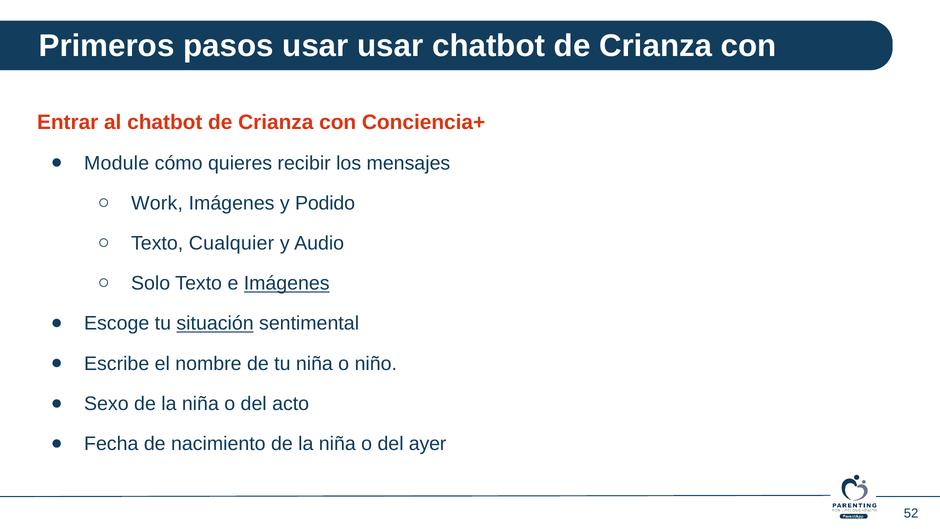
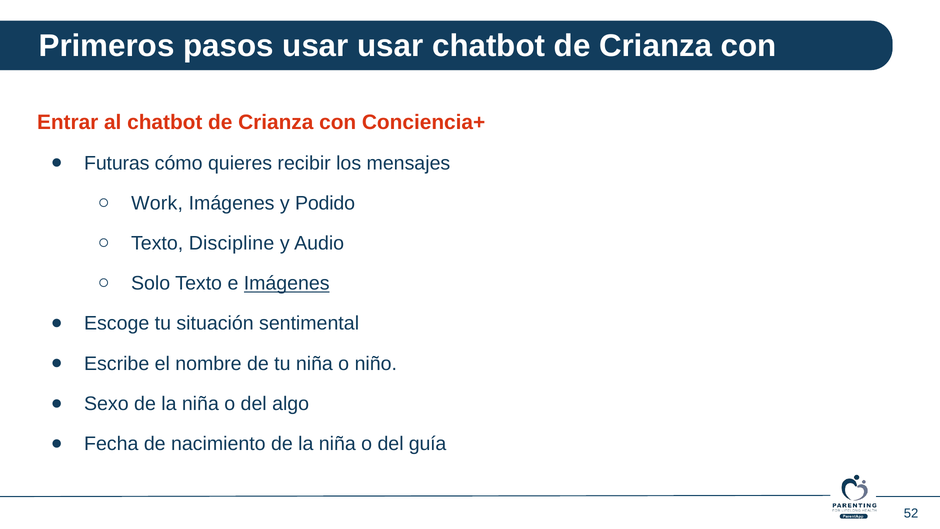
Module: Module -> Futuras (117, 163)
Cualquier: Cualquier -> Discipline (232, 243)
situación underline: present -> none (215, 323)
acto: acto -> algo (291, 404)
ayer: ayer -> guía (428, 444)
